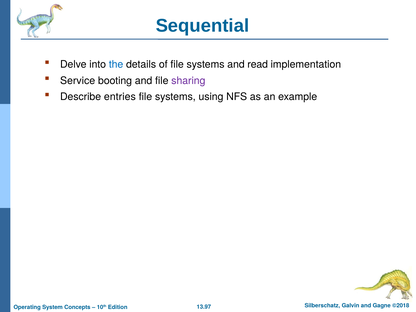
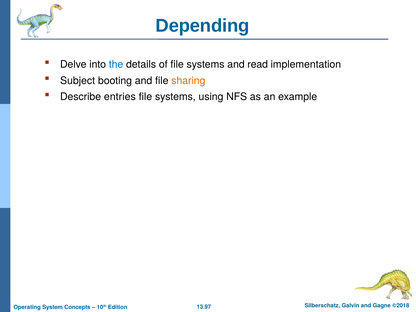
Sequential: Sequential -> Depending (203, 26)
Service: Service -> Subject (78, 81)
sharing colour: purple -> orange (188, 81)
